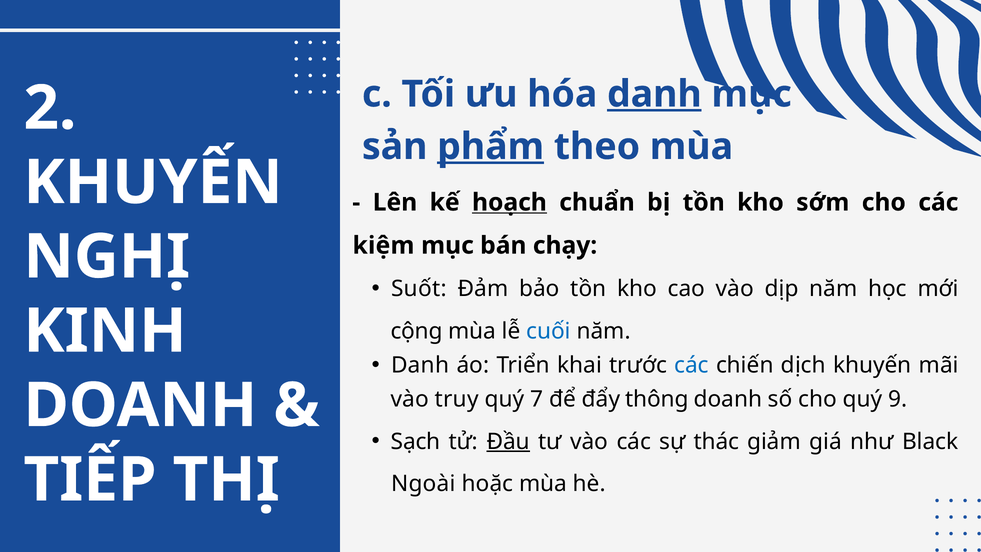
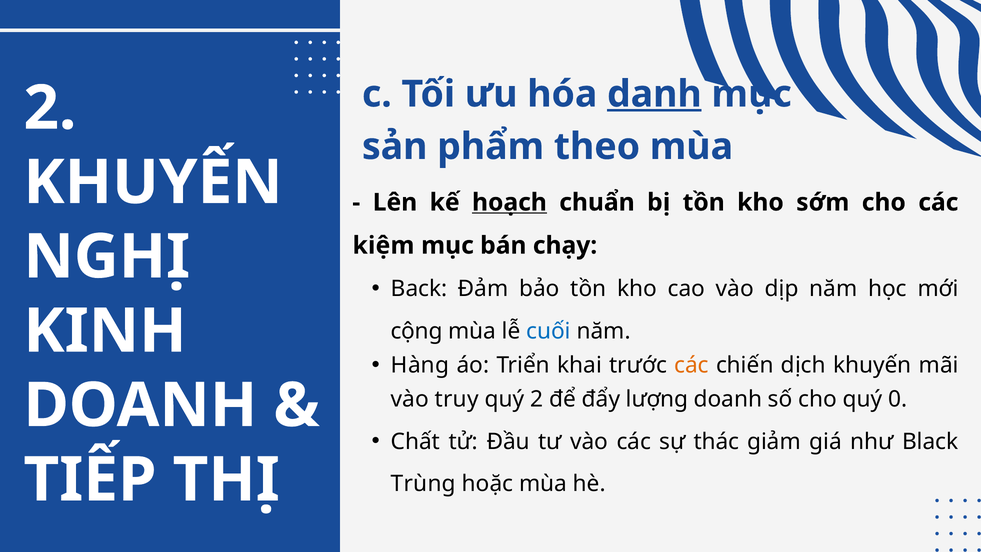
phẩm underline: present -> none (491, 147)
Suốt: Suốt -> Back (419, 289)
Danh: Danh -> Hàng (420, 365)
các colour: blue -> orange (691, 365)
quý 7: 7 -> 2 (537, 399)
thông: thông -> lượng (657, 399)
9: 9 -> 0 (898, 399)
Sạch: Sạch -> Chất (416, 441)
Đầu underline: present -> none (508, 441)
Ngoài: Ngoài -> Trùng (423, 484)
